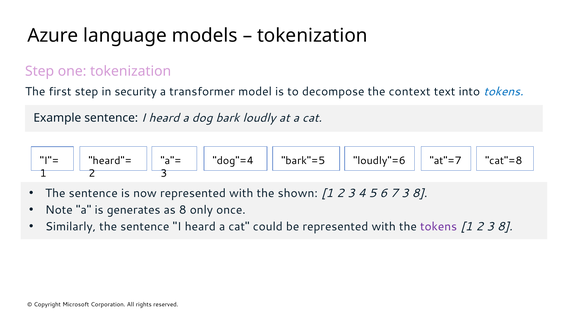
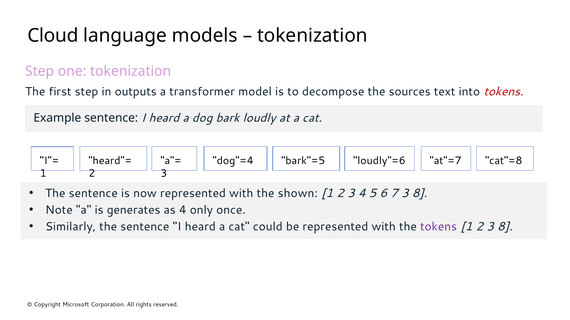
Azure: Azure -> Cloud (53, 36)
security: security -> outputs (136, 92)
context: context -> sources (410, 92)
tokens colour: blue -> red (504, 92)
as 8: 8 -> 4 (183, 210)
